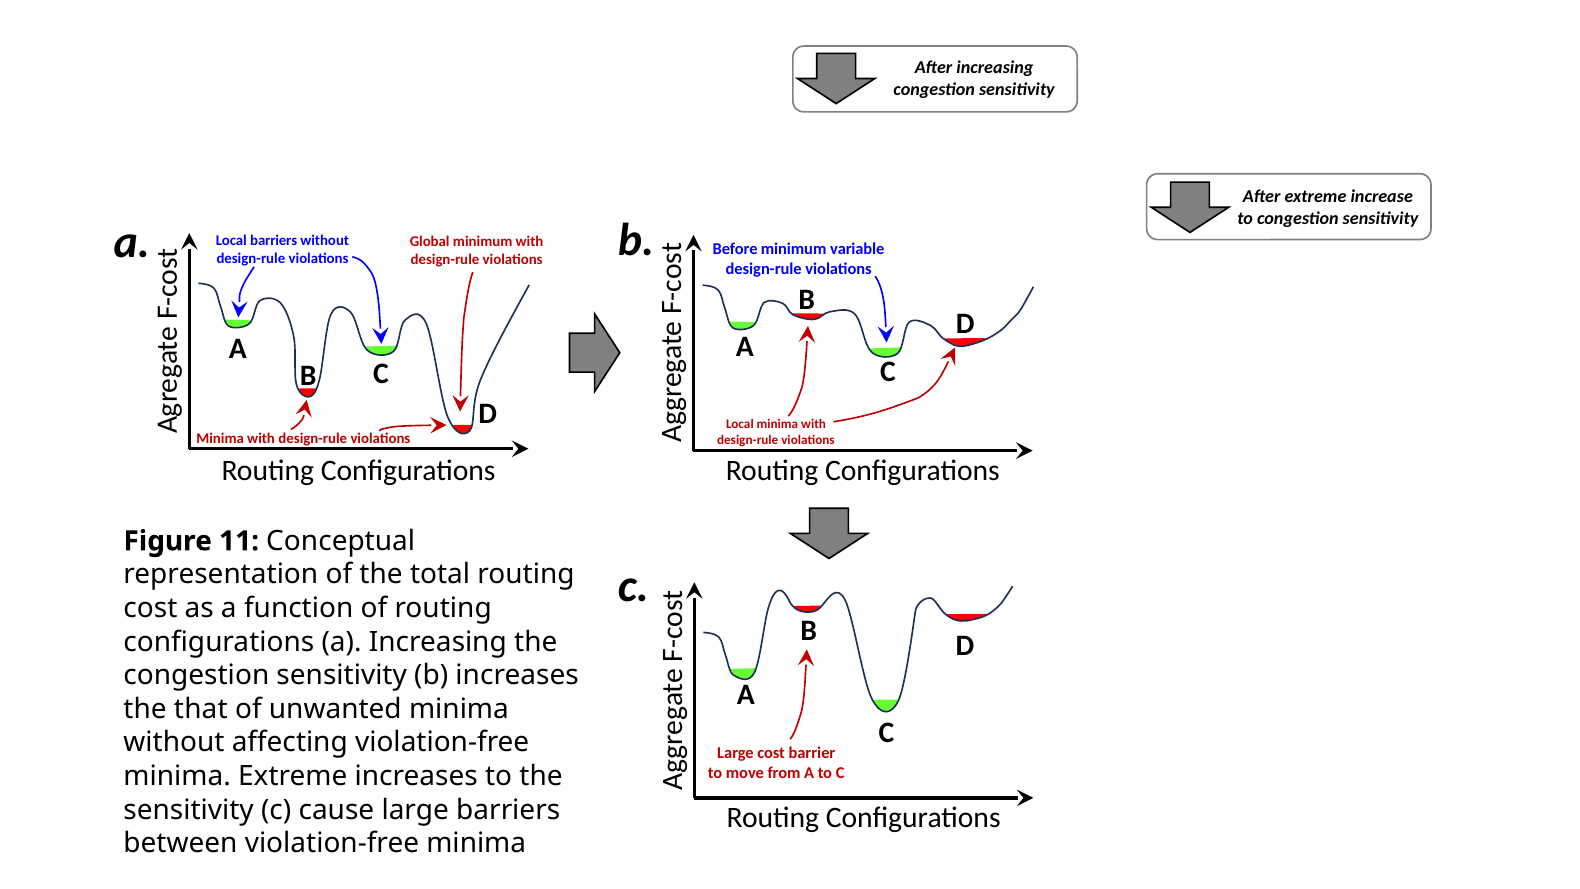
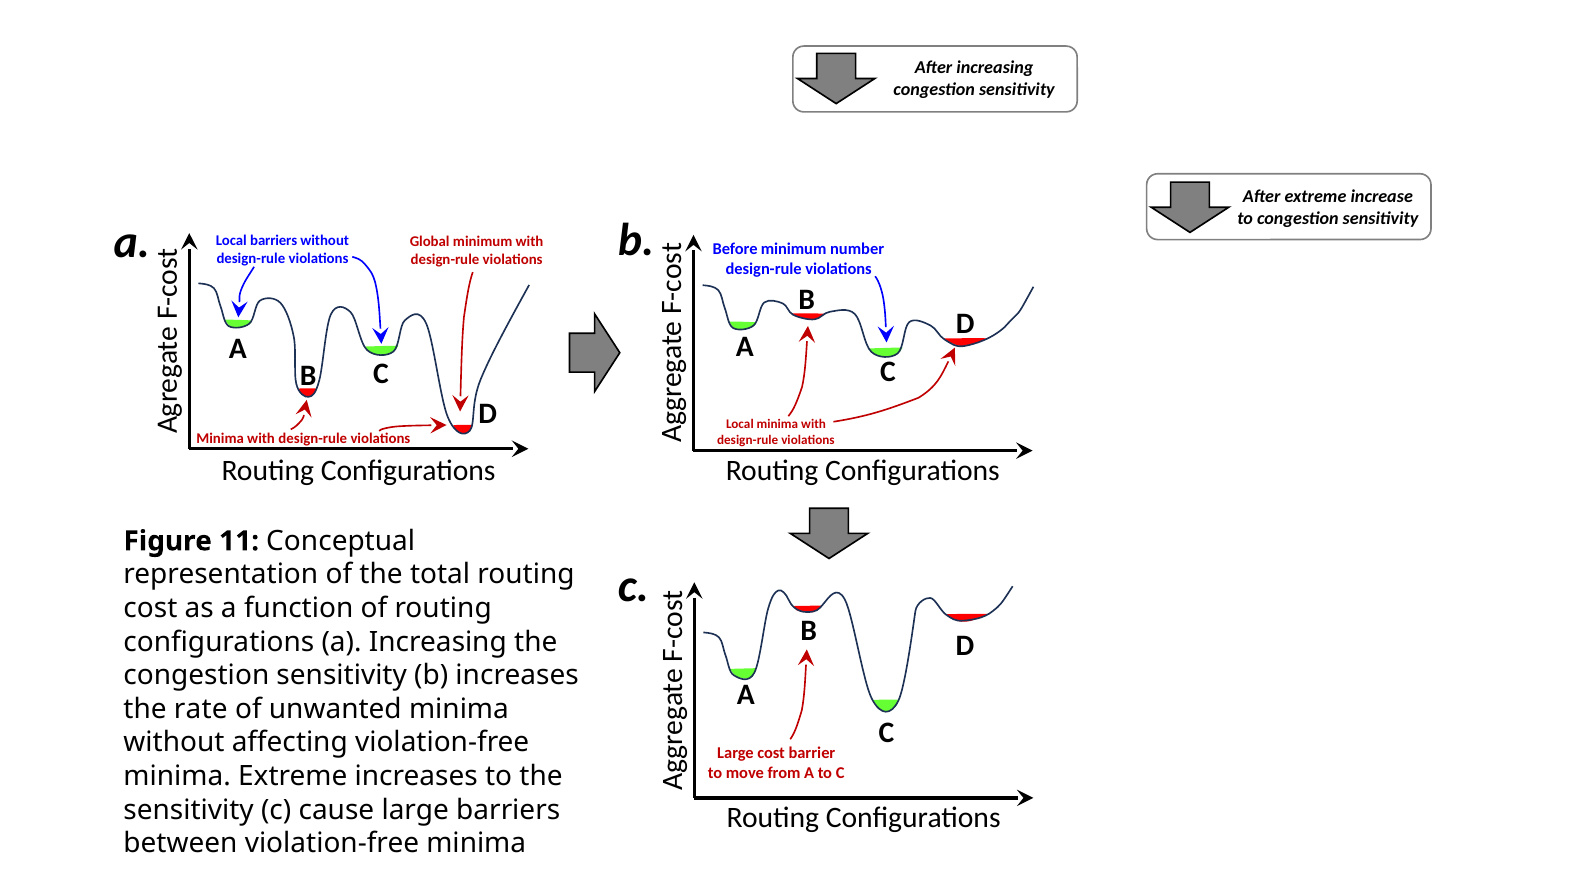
variable: variable -> number (857, 249)
that: that -> rate (201, 709)
